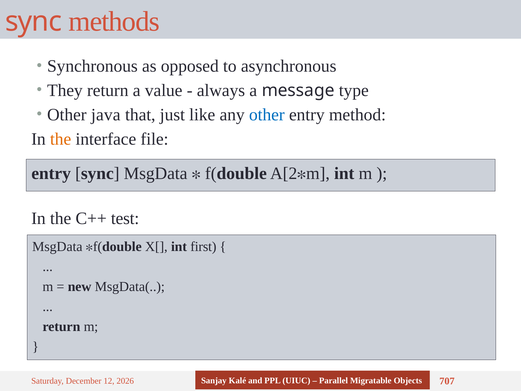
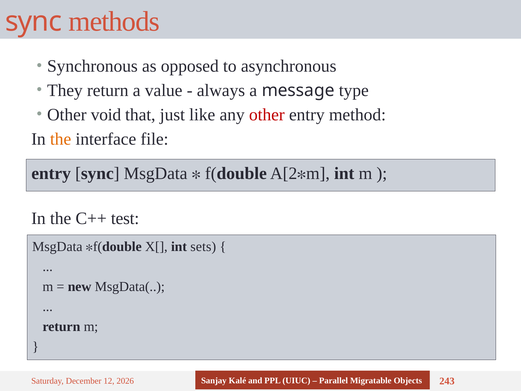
java: java -> void (106, 115)
other colour: blue -> red (267, 115)
first: first -> sets (203, 247)
707: 707 -> 243 (447, 381)
